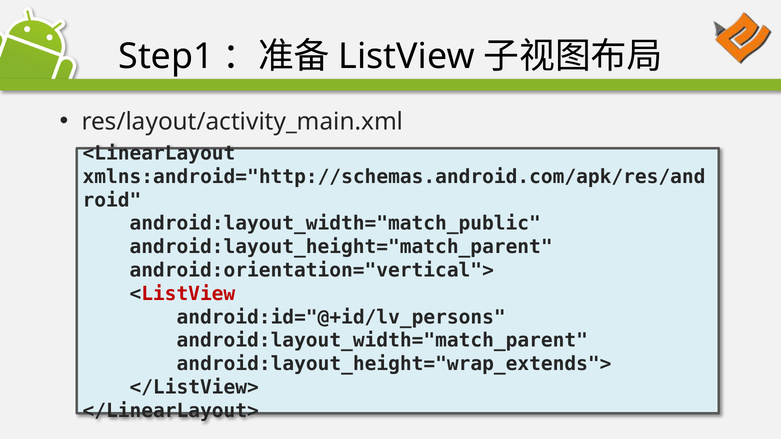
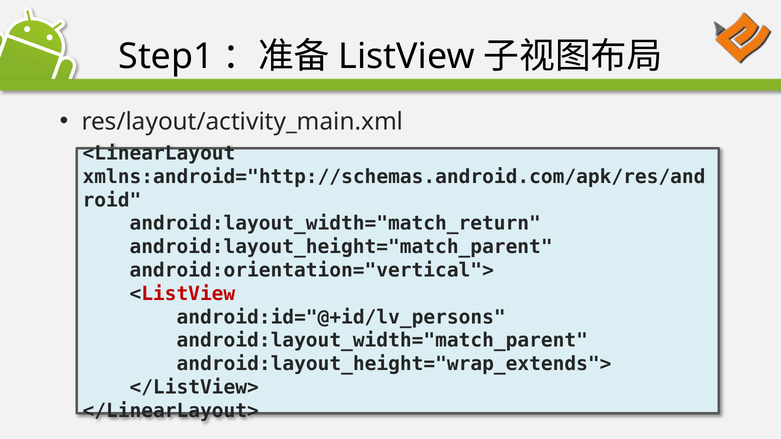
android:layout_width="match_public: android:layout_width="match_public -> android:layout_width="match_return (335, 224)
